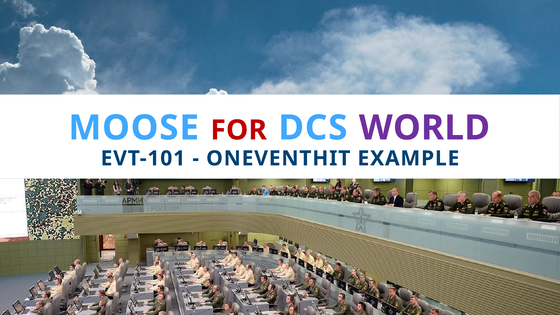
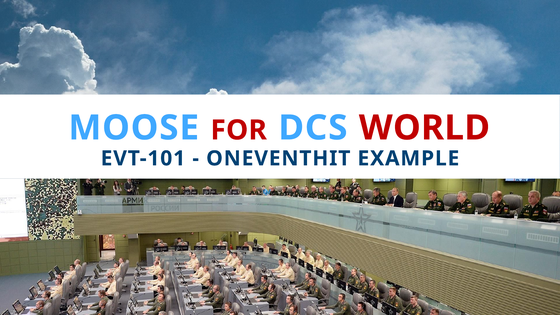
WORLD colour: purple -> red (424, 128)
